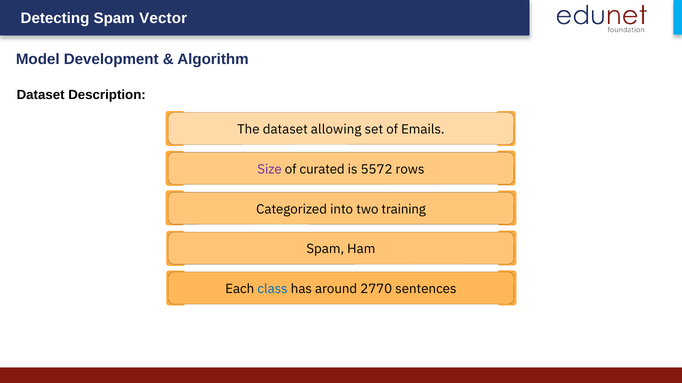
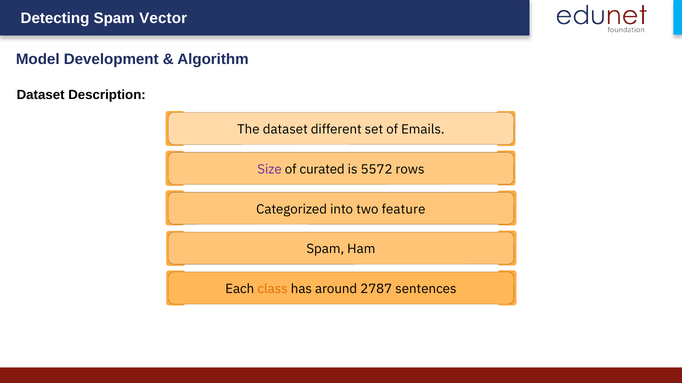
allowing: allowing -> different (336, 130)
training: training -> feature (404, 209)
class colour: blue -> orange (273, 289)
2770: 2770 -> 2787 (376, 289)
